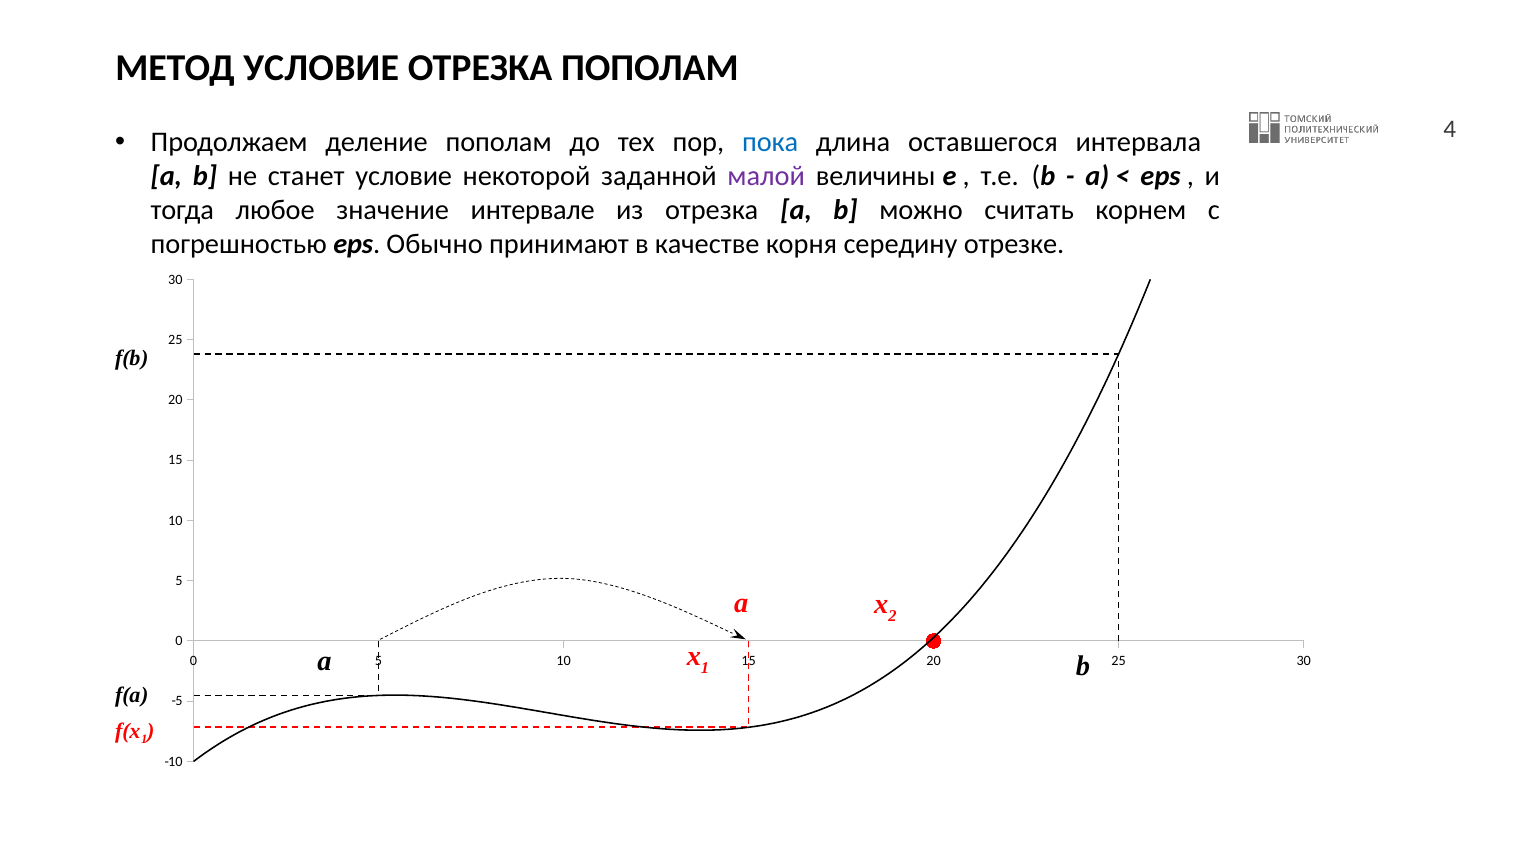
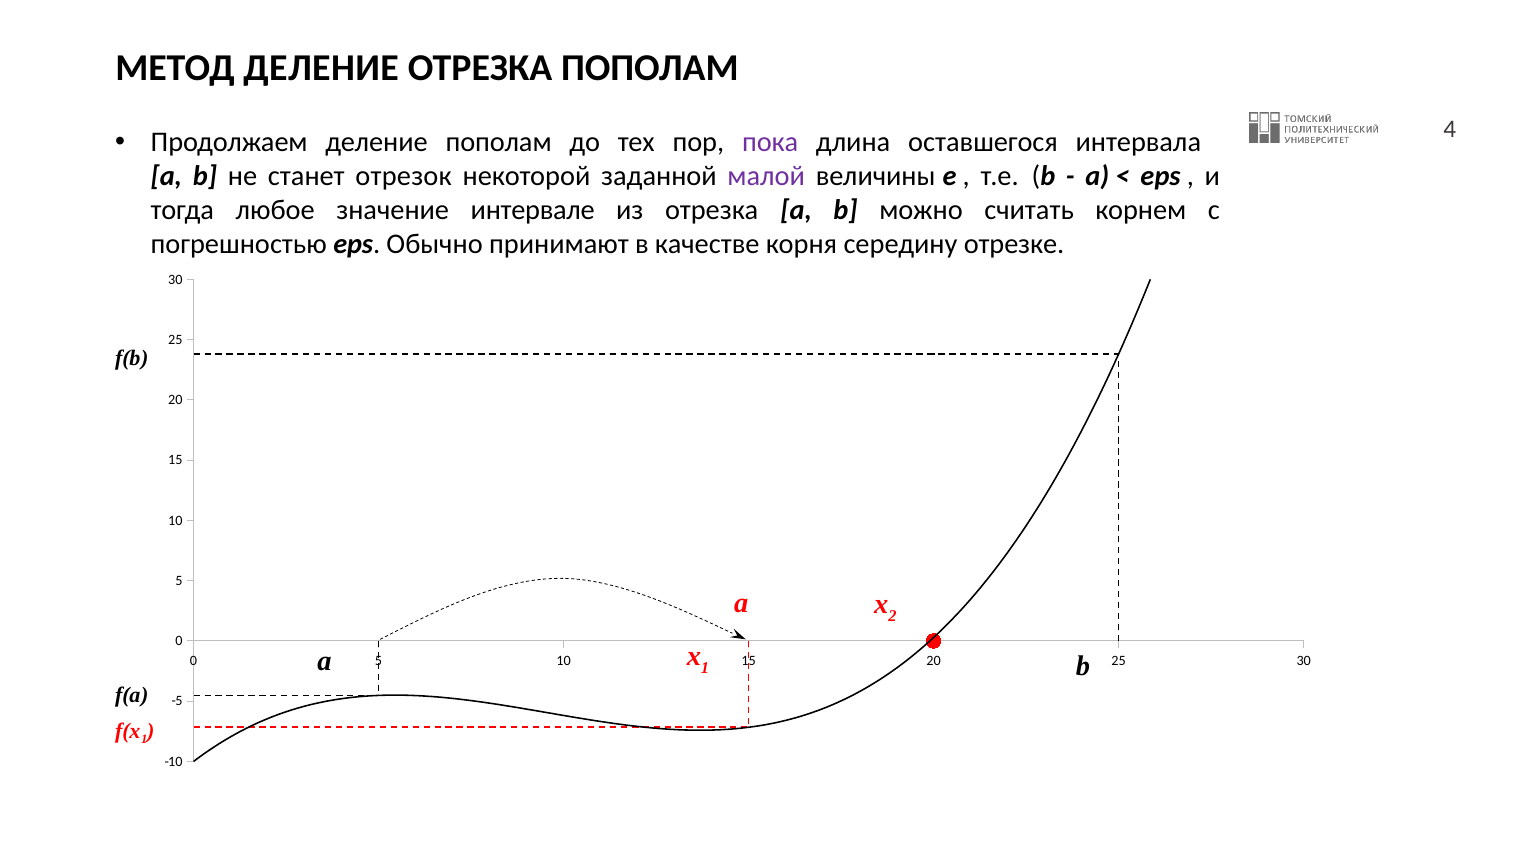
МЕТОД УСЛОВИЕ: УСЛОВИЕ -> ДЕЛЕНИЕ (321, 68)
пока colour: blue -> purple (770, 142)
станет условие: условие -> отрезок (404, 176)
